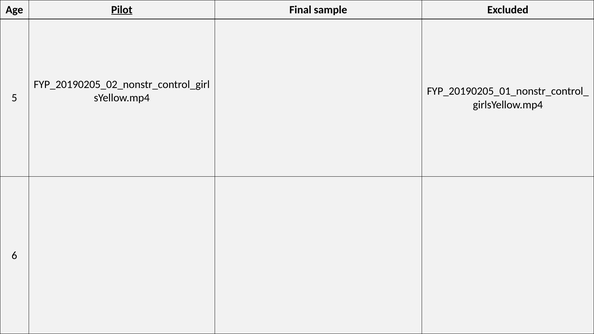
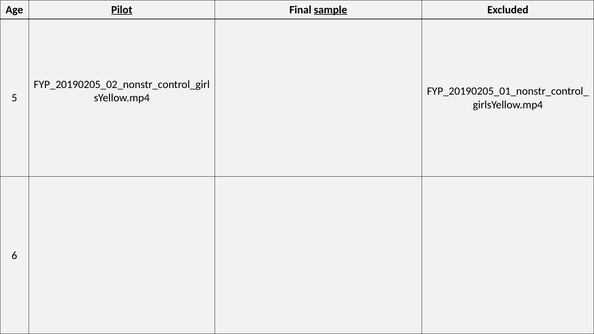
sample underline: none -> present (331, 10)
